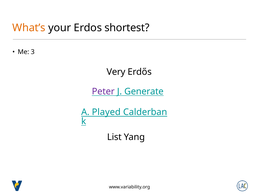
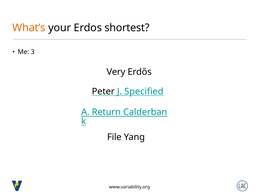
Peter colour: purple -> black (103, 91)
Generate: Generate -> Specified (144, 91)
Played: Played -> Return (106, 112)
List: List -> File (114, 136)
